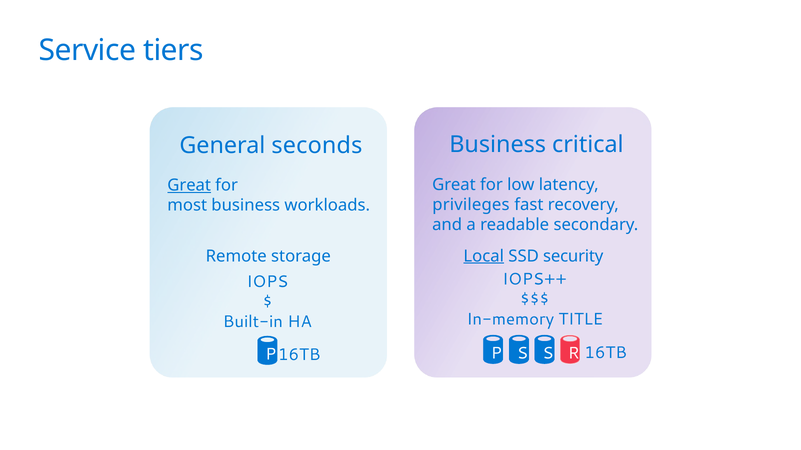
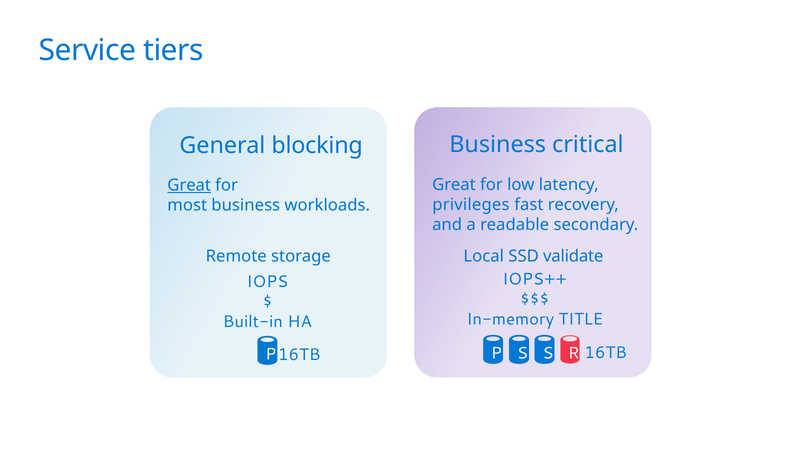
seconds: seconds -> blocking (317, 146)
Local underline: present -> none (484, 256)
security: security -> validate (573, 256)
